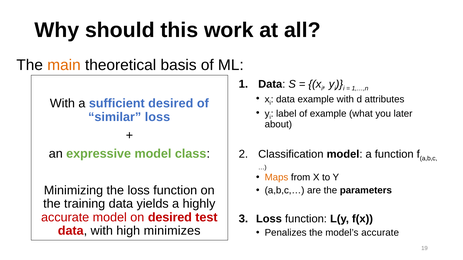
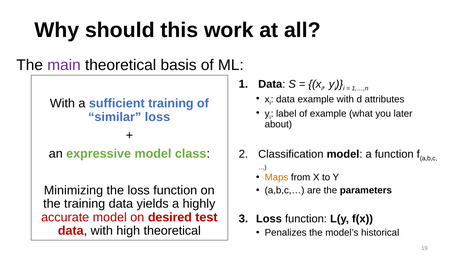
main colour: orange -> purple (64, 65)
sufficient desired: desired -> training (171, 104)
high minimizes: minimizes -> theoretical (172, 231)
model’s accurate: accurate -> historical (380, 233)
